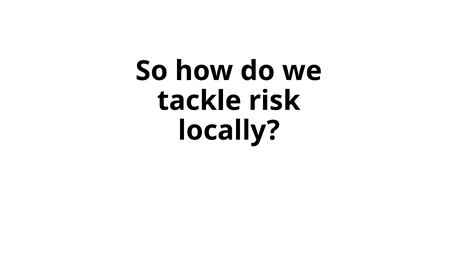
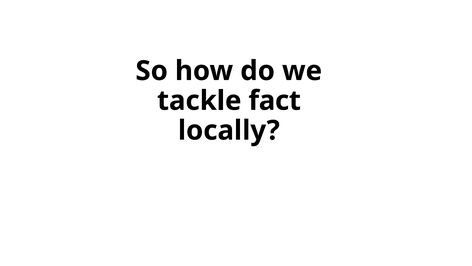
risk: risk -> fact (275, 101)
